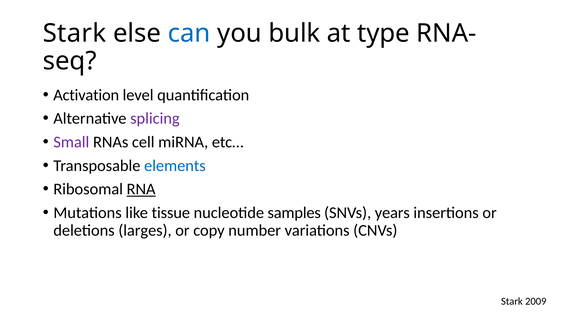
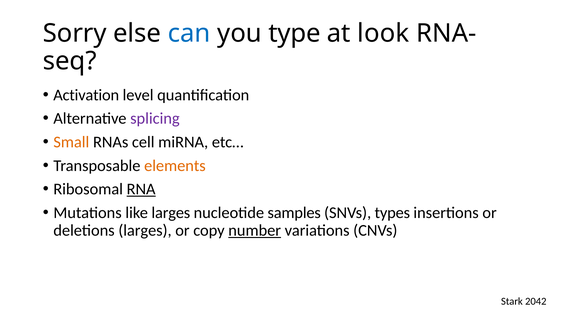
Stark: Stark -> Sorry (75, 33)
bulk: bulk -> type (295, 33)
type: type -> look (383, 33)
Small colour: purple -> orange (71, 142)
elements colour: blue -> orange (175, 166)
like tissue: tissue -> larges (171, 213)
years: years -> types (392, 213)
number underline: none -> present (255, 231)
2009: 2009 -> 2042 (536, 302)
